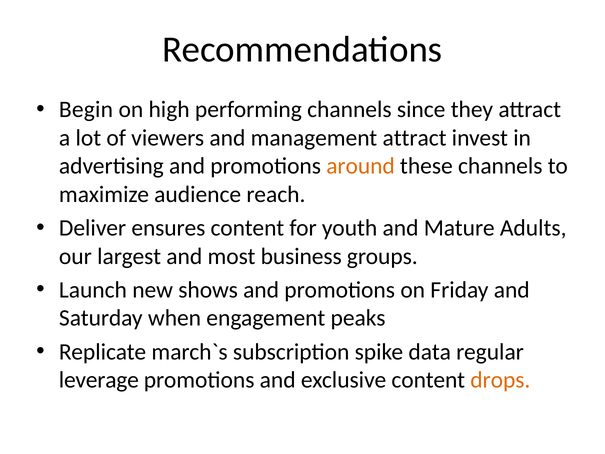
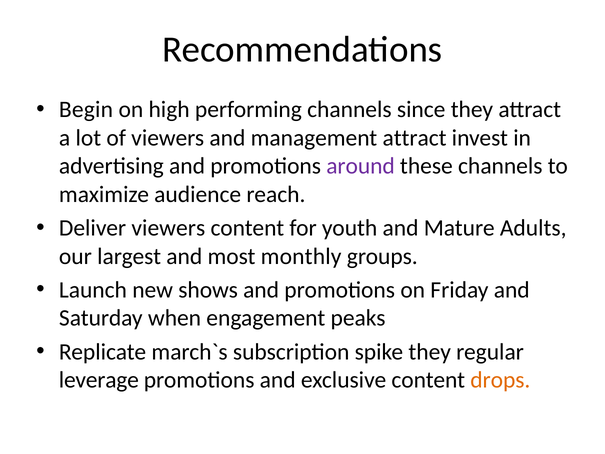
around colour: orange -> purple (361, 166)
Deliver ensures: ensures -> viewers (168, 228)
business: business -> monthly (301, 256)
spike data: data -> they (430, 352)
